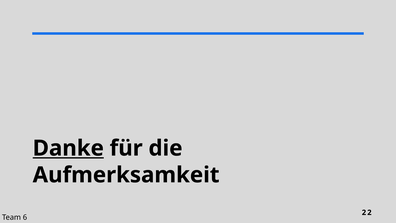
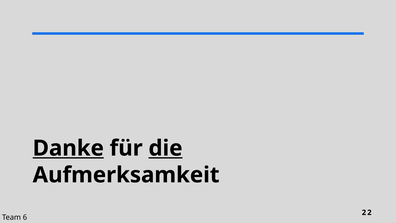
die underline: none -> present (165, 148)
